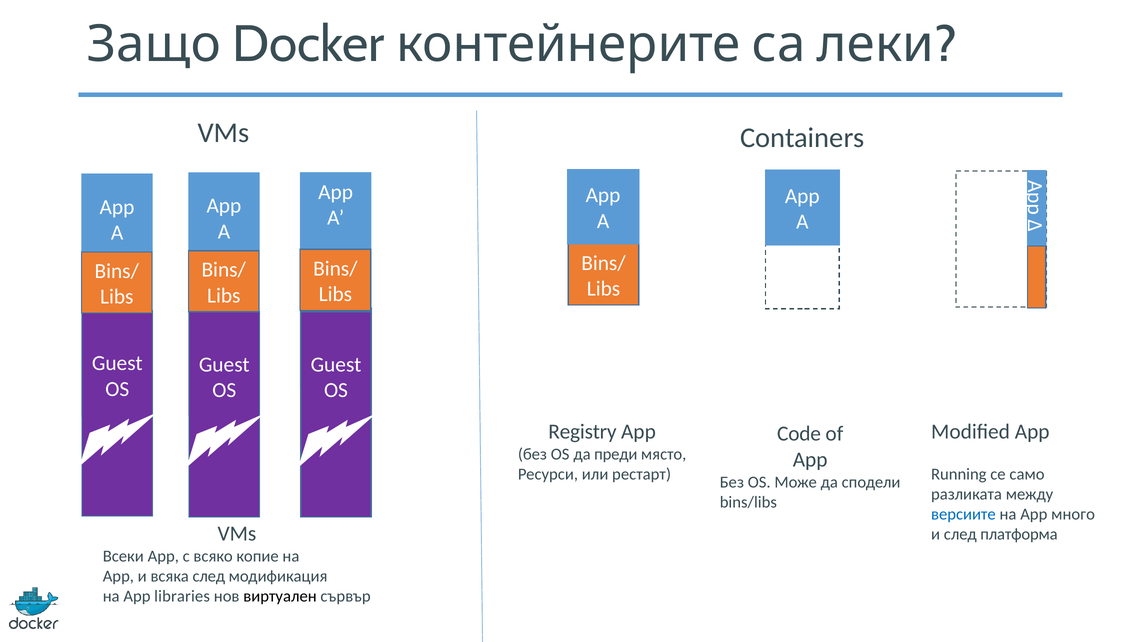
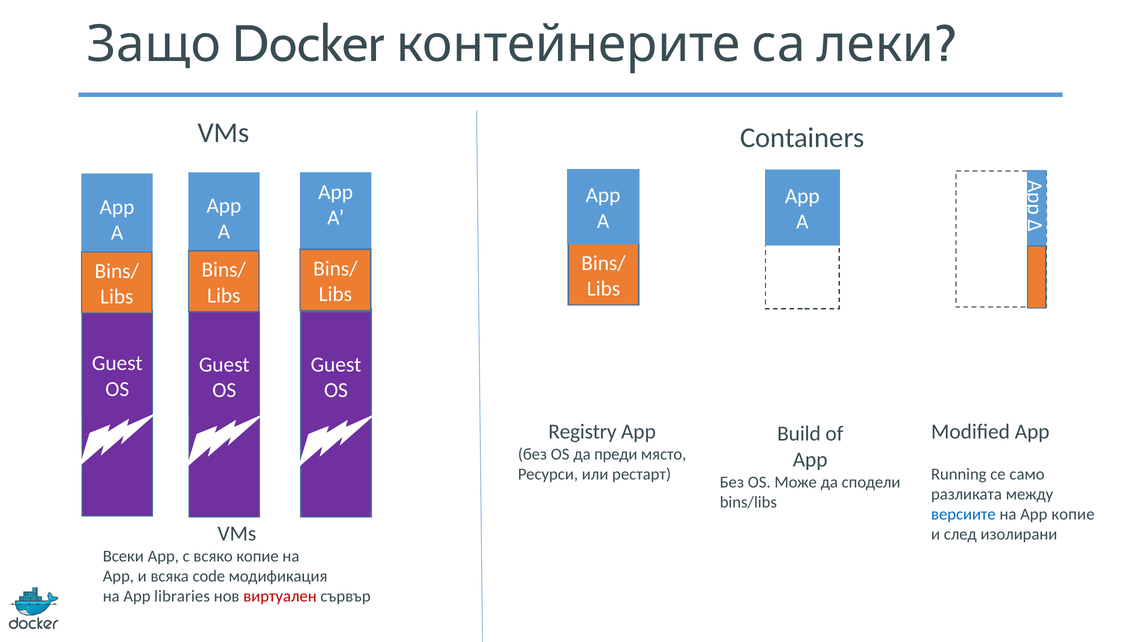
Code: Code -> Build (799, 434)
App много: много -> копие (1073, 514)
платформа: платформа -> изолирани (1019, 534)
всяка след: след -> code (209, 576)
виртуален colour: black -> red (280, 596)
